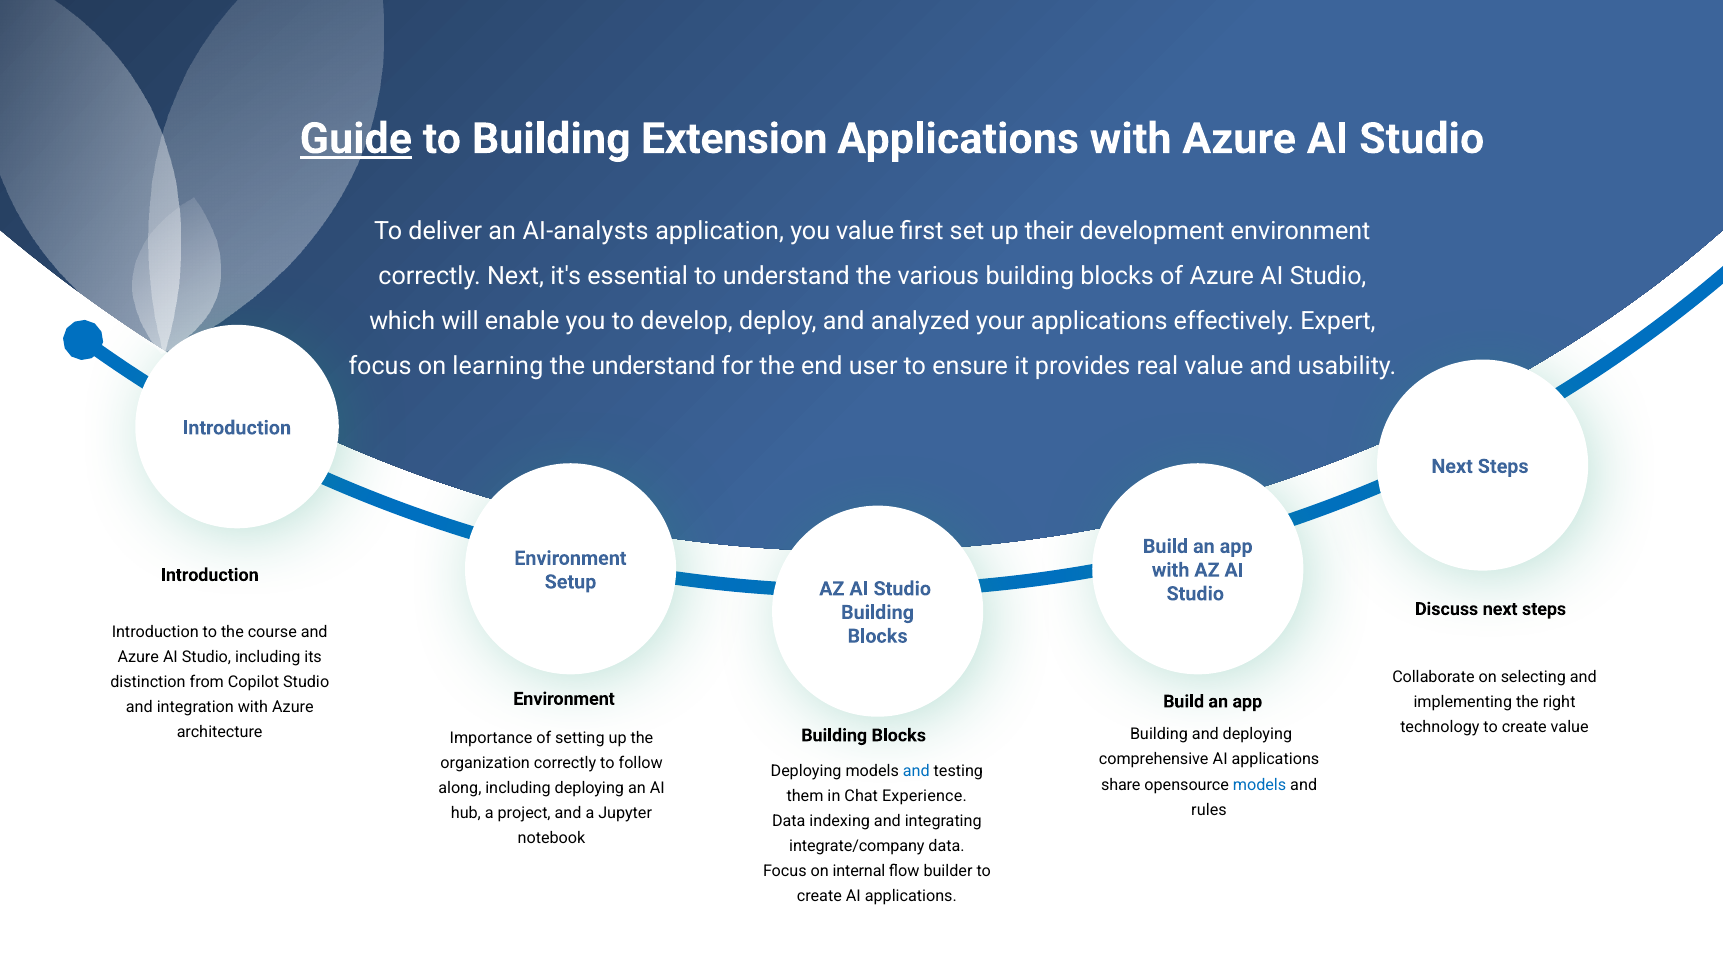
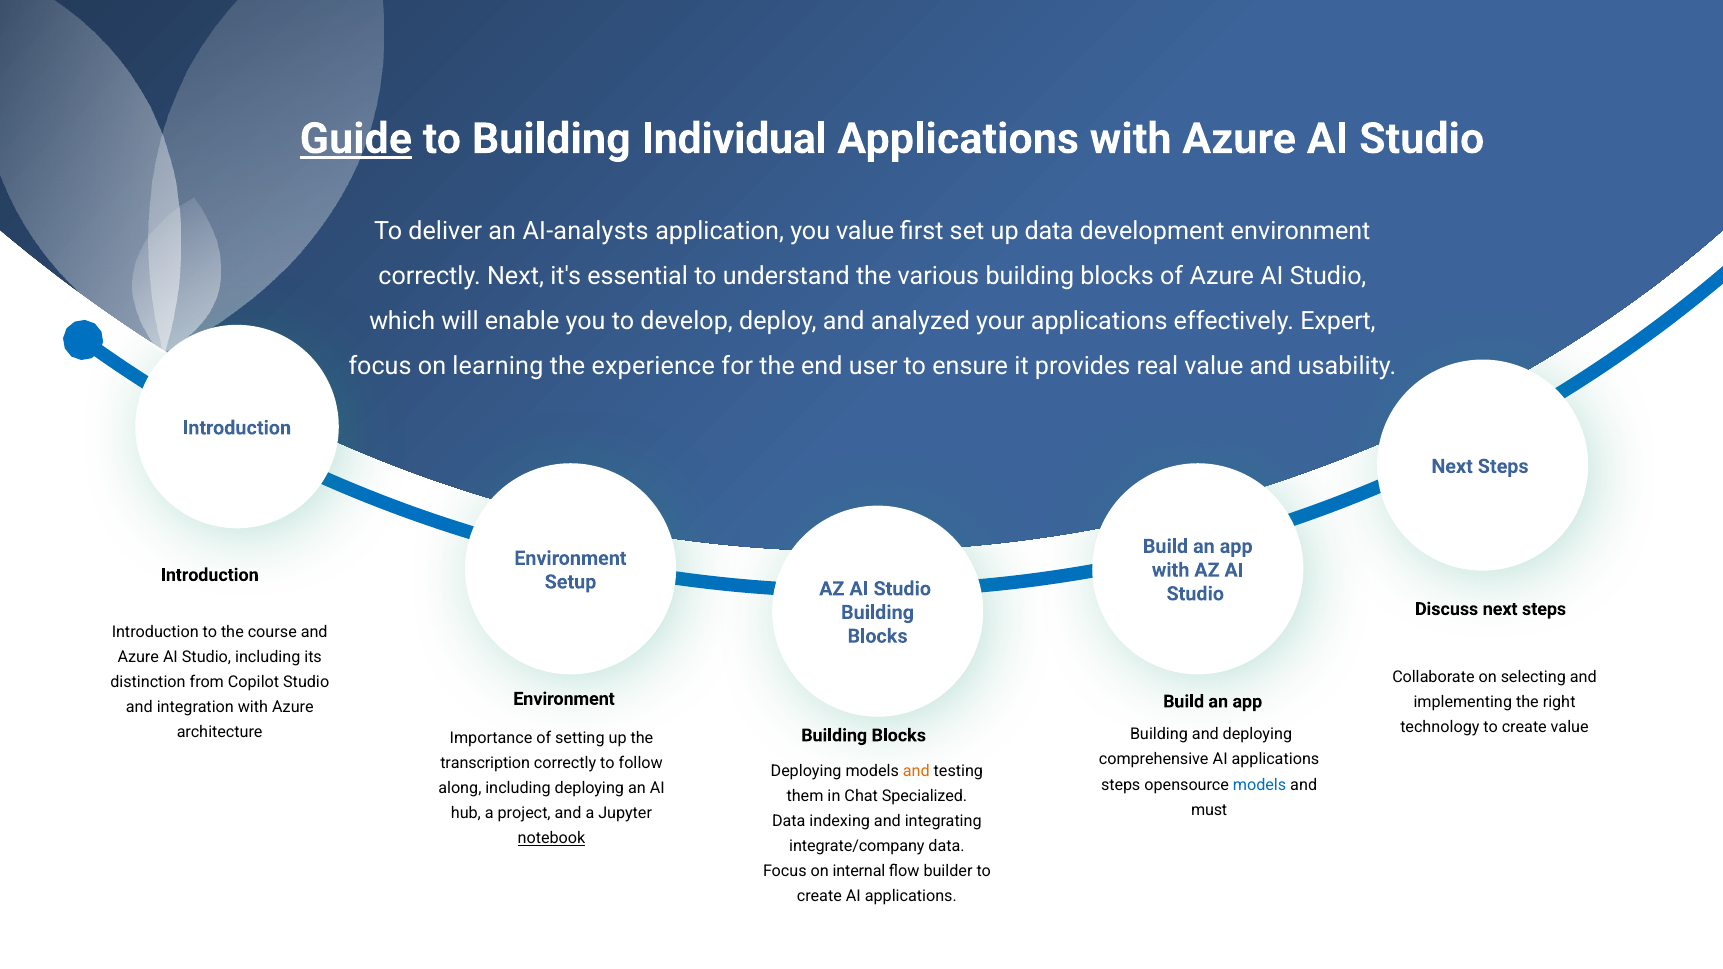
Extension: Extension -> Individual (734, 139)
up their: their -> data (1049, 231)
the understand: understand -> experience (653, 367)
organization: organization -> transcription (485, 763)
and colour: blue -> orange (916, 771)
share: share -> steps (1121, 785)
Experience: Experience -> Specialized (925, 796)
rules: rules -> must (1209, 810)
notebook underline: none -> present (551, 839)
